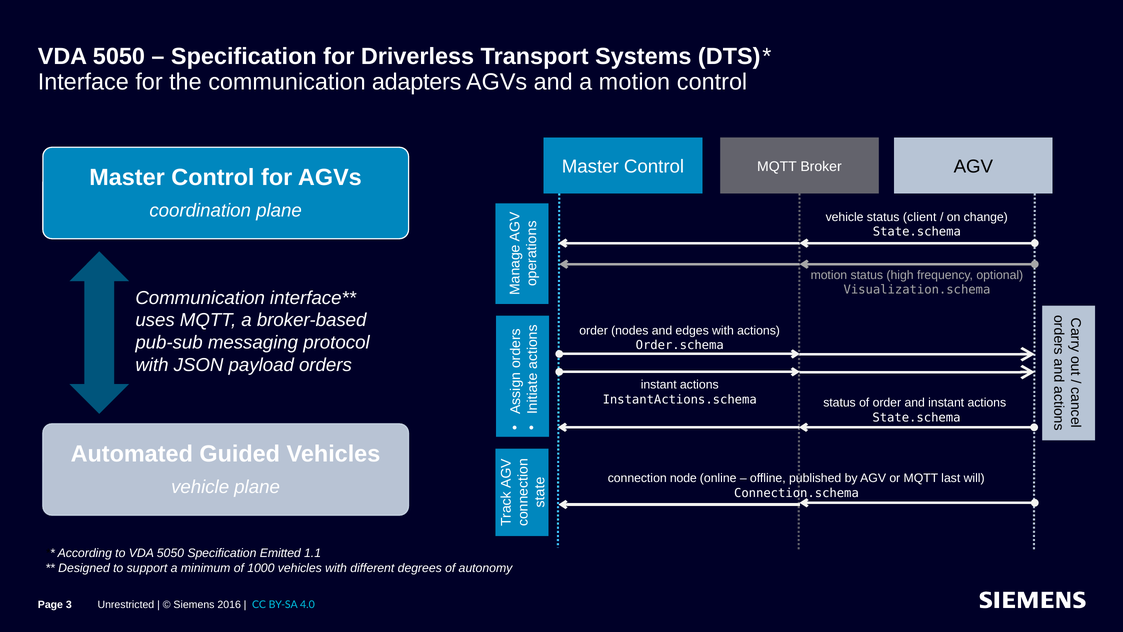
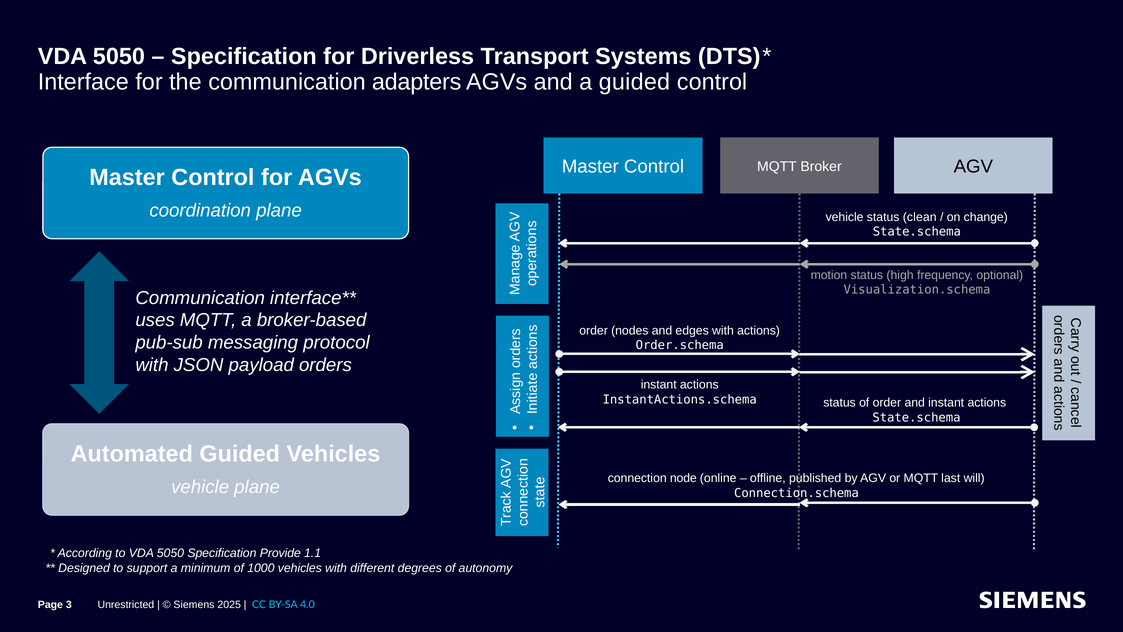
a motion: motion -> guided (634, 82)
client: client -> clean (920, 217)
Emitted: Emitted -> Provide (280, 553)
2016: 2016 -> 2025 (229, 604)
